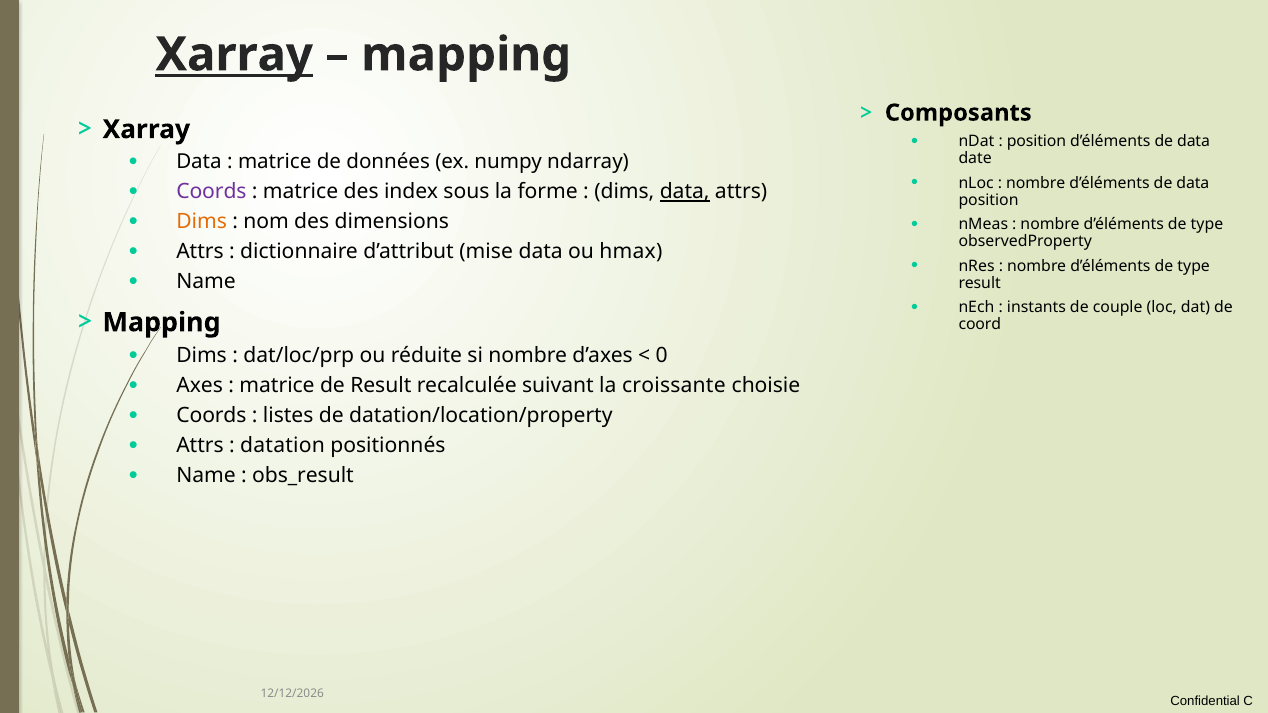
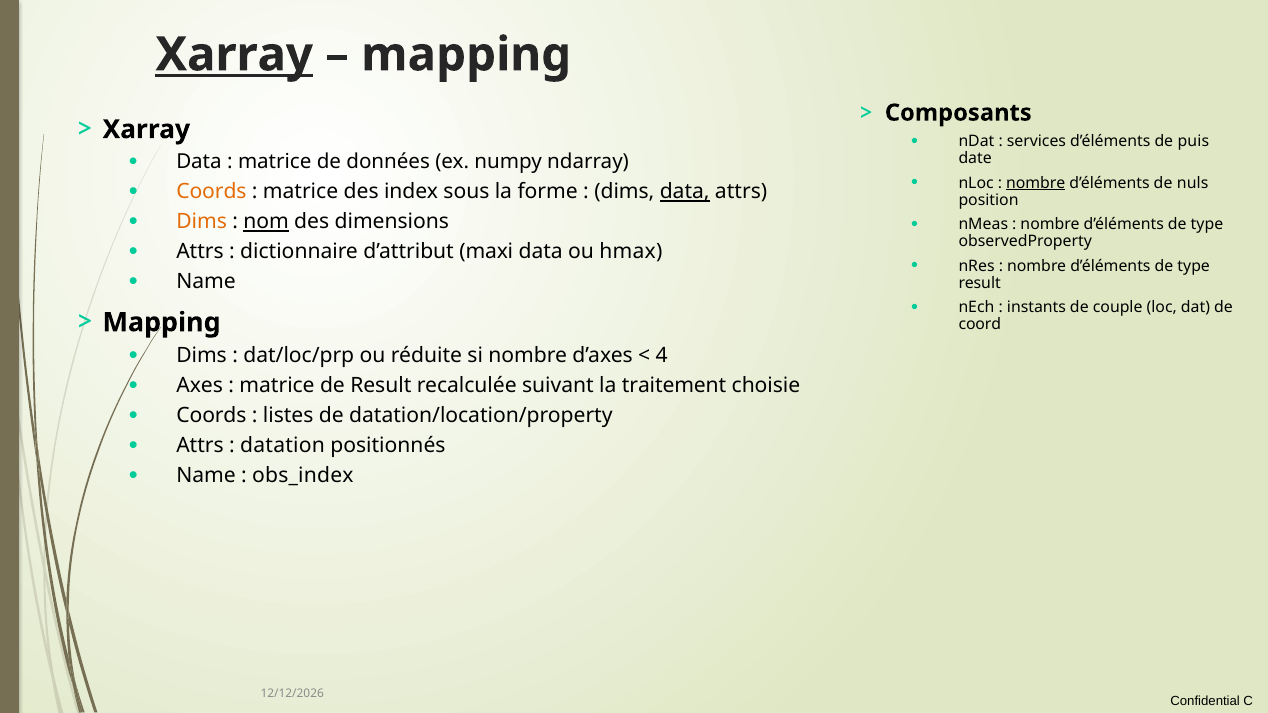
position: position -> services (1036, 142)
data: data -> puis (1193, 142)
nombre underline: none -> present (1036, 183)
data: data -> nuls (1193, 183)
Coords colour: purple -> orange (211, 192)
nom underline: none -> present (266, 222)
mise: mise -> maxi (486, 252)
0: 0 -> 4 (662, 356)
croissante: croissante -> traitement (674, 386)
obs_result: obs_result -> obs_index (303, 476)
